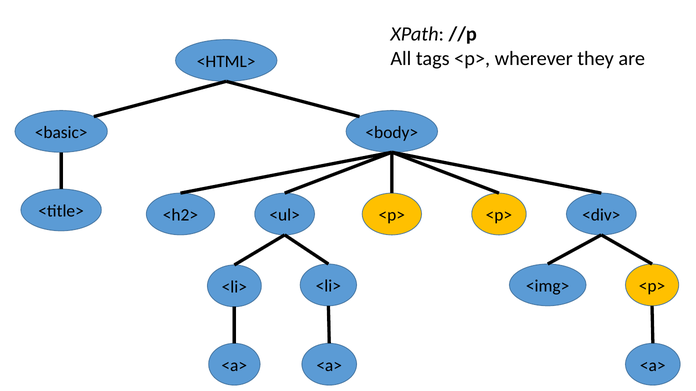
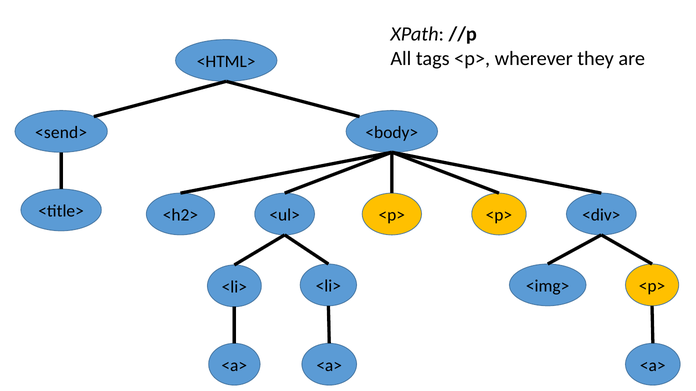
<basic>: <basic> -> <send> (61, 133)
